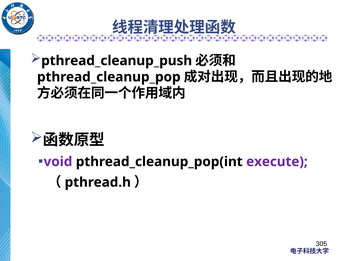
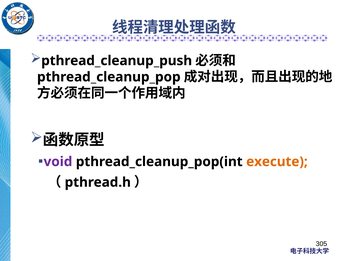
execute colour: purple -> orange (277, 162)
